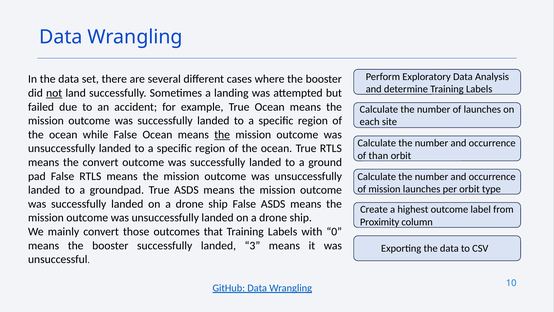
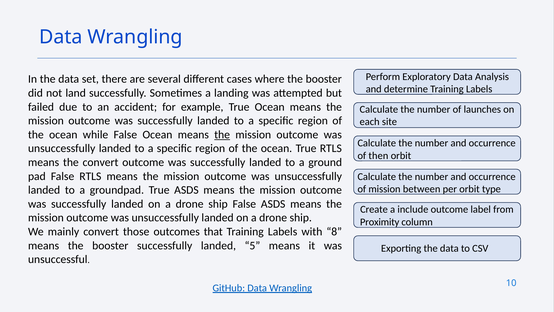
not underline: present -> none (54, 93)
than: than -> then (378, 155)
mission launches: launches -> between (422, 189)
highest: highest -> include (413, 209)
0: 0 -> 8 (334, 231)
3: 3 -> 5 (252, 245)
